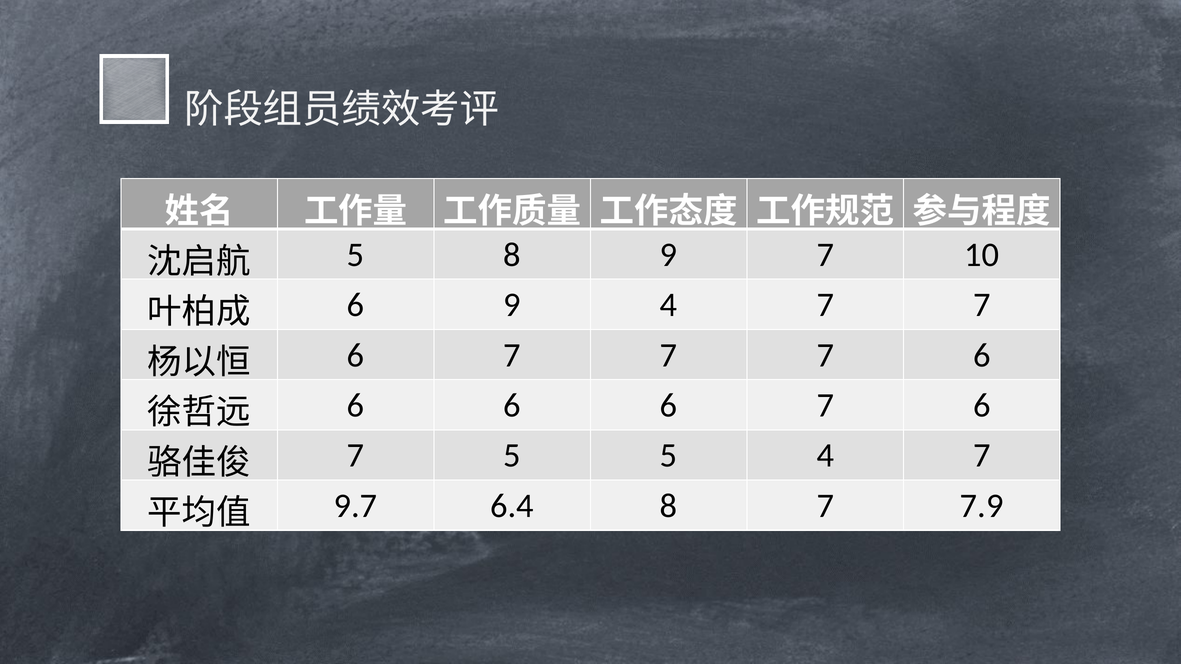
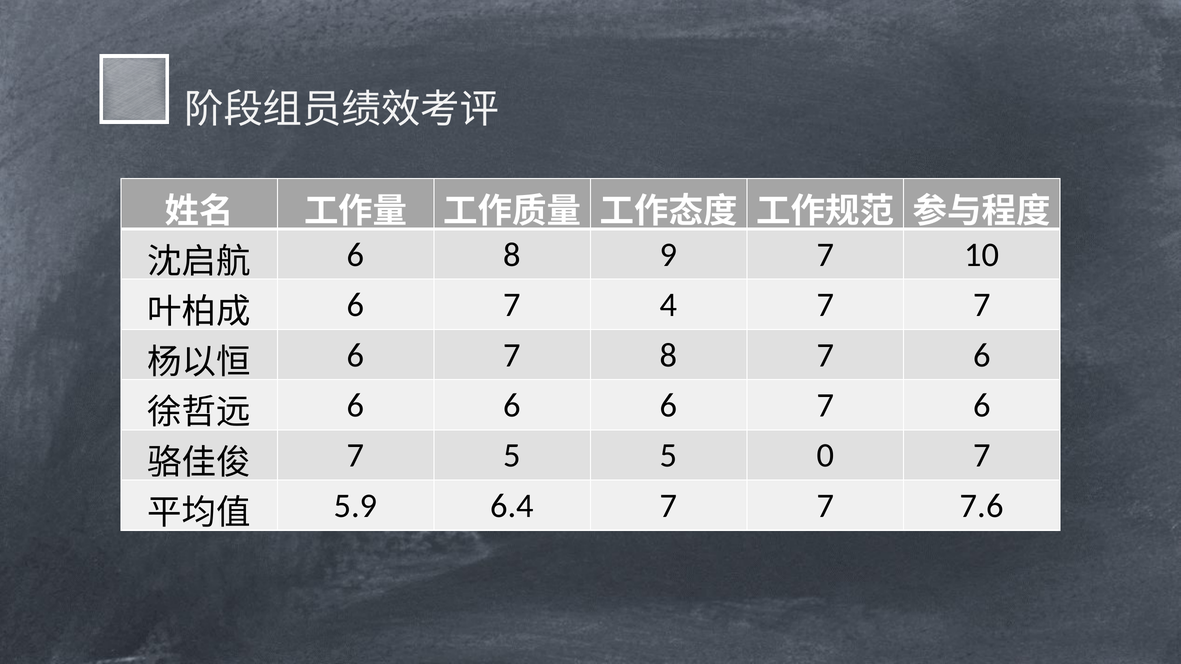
5: 5 -> 6 (356, 255)
9: 9 -> 7 (512, 305)
6 7 7: 7 -> 8 (669, 355)
5 4: 4 -> 0 (825, 456)
9.7: 9.7 -> 5.9 (356, 506)
6.4 8: 8 -> 7 (669, 506)
7.9: 7.9 -> 7.6 (982, 506)
